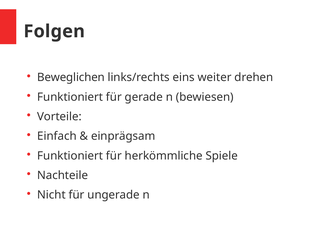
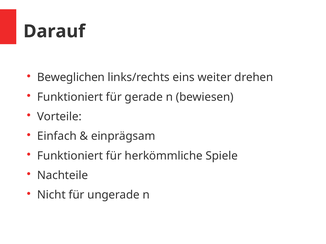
Folgen: Folgen -> Darauf (54, 31)
